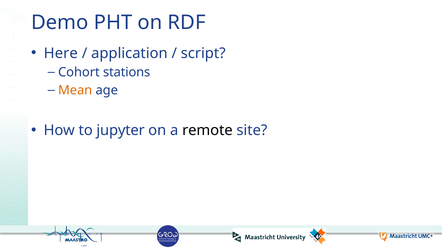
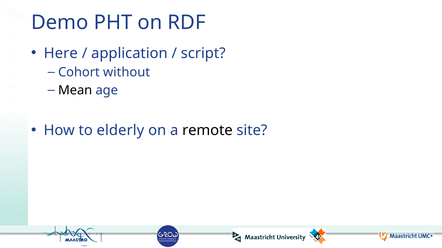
stations: stations -> without (127, 72)
Mean colour: orange -> black (75, 90)
jupyter: jupyter -> elderly (120, 131)
